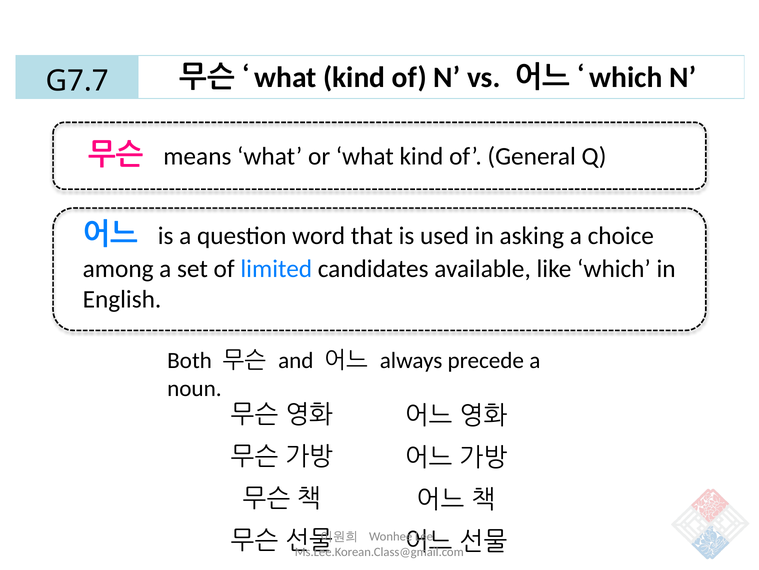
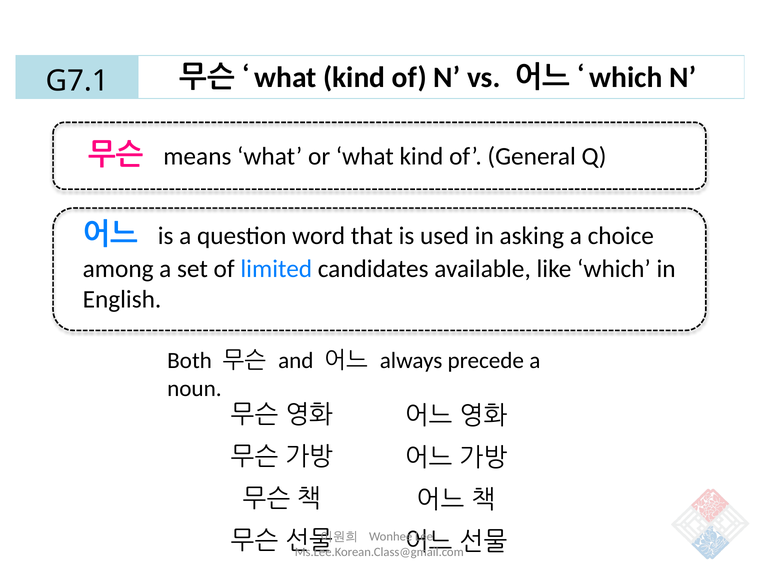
G7.7: G7.7 -> G7.1 (77, 81)
